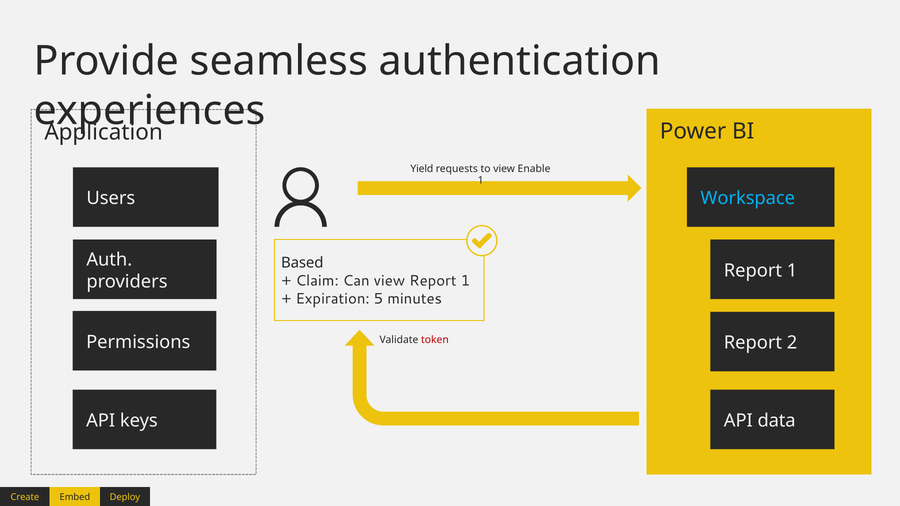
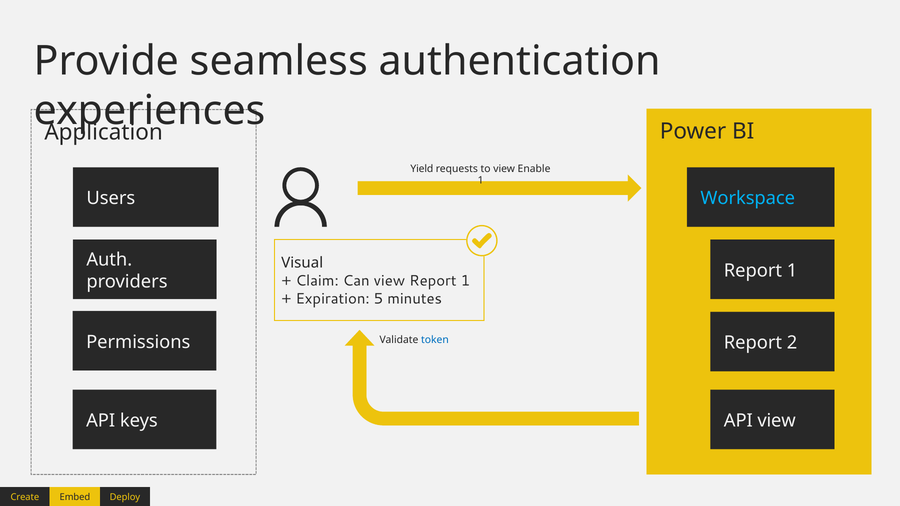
Based: Based -> Visual (302, 263)
token colour: red -> blue (435, 340)
API data: data -> view (777, 421)
